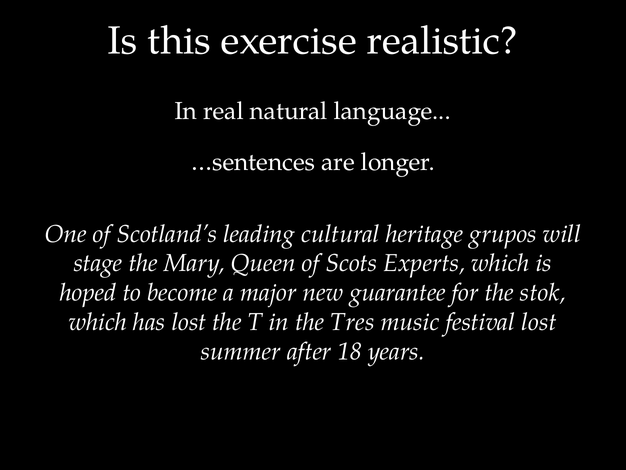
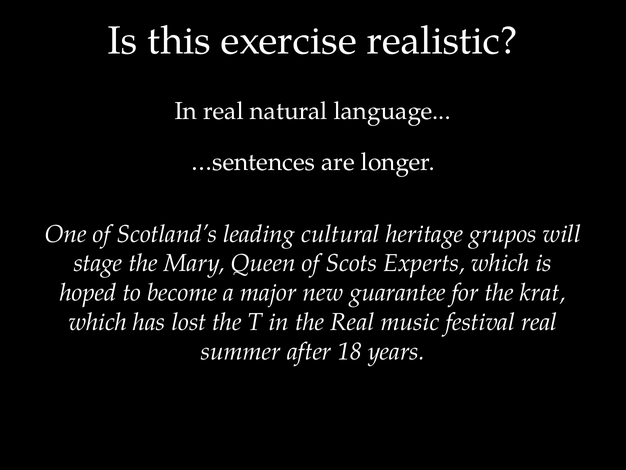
stok: stok -> krat (543, 292)
the Tres: Tres -> Real (352, 322)
festival lost: lost -> real (539, 322)
